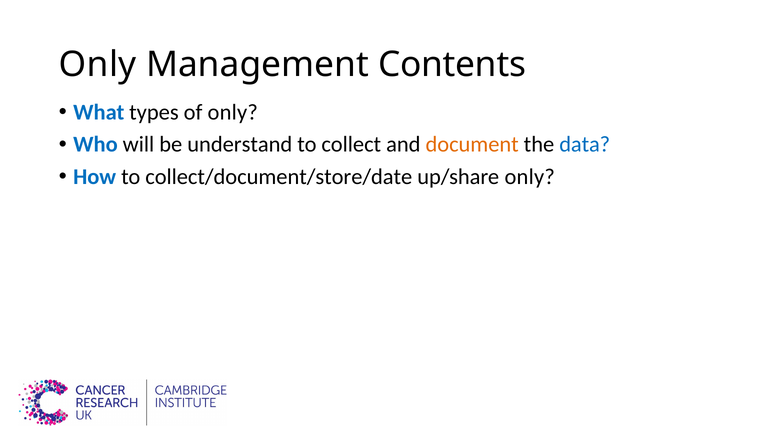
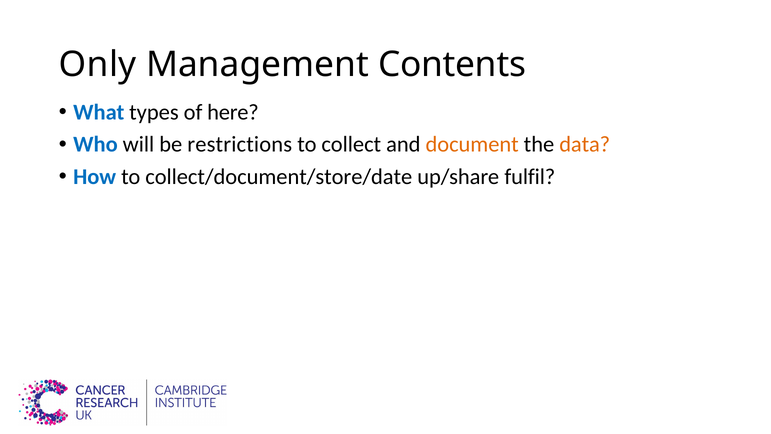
of only: only -> here (233, 112)
understand: understand -> restrictions (240, 144)
data colour: blue -> orange (585, 144)
up/share only: only -> fulfil (530, 177)
